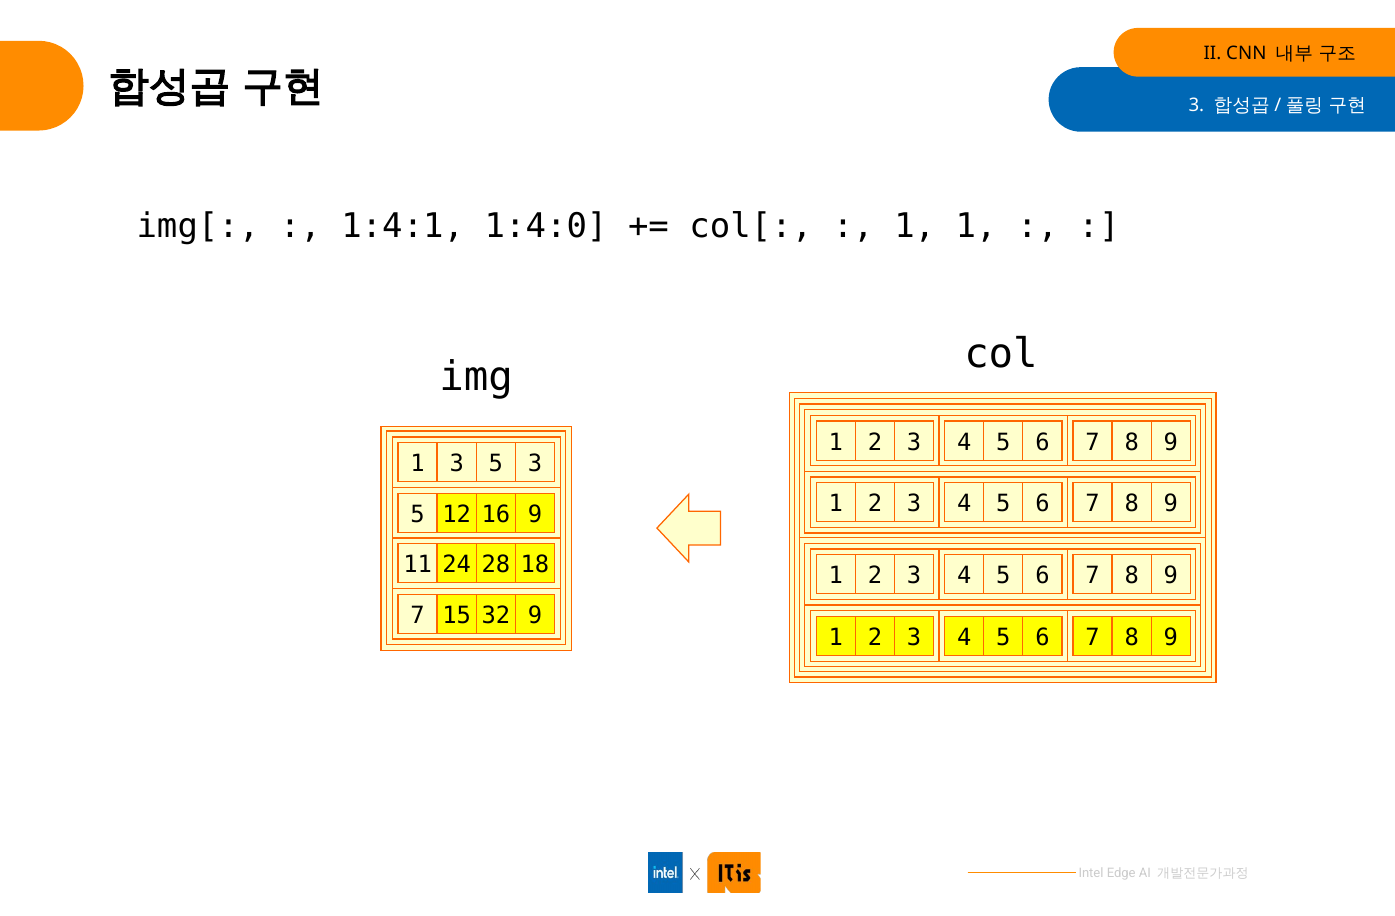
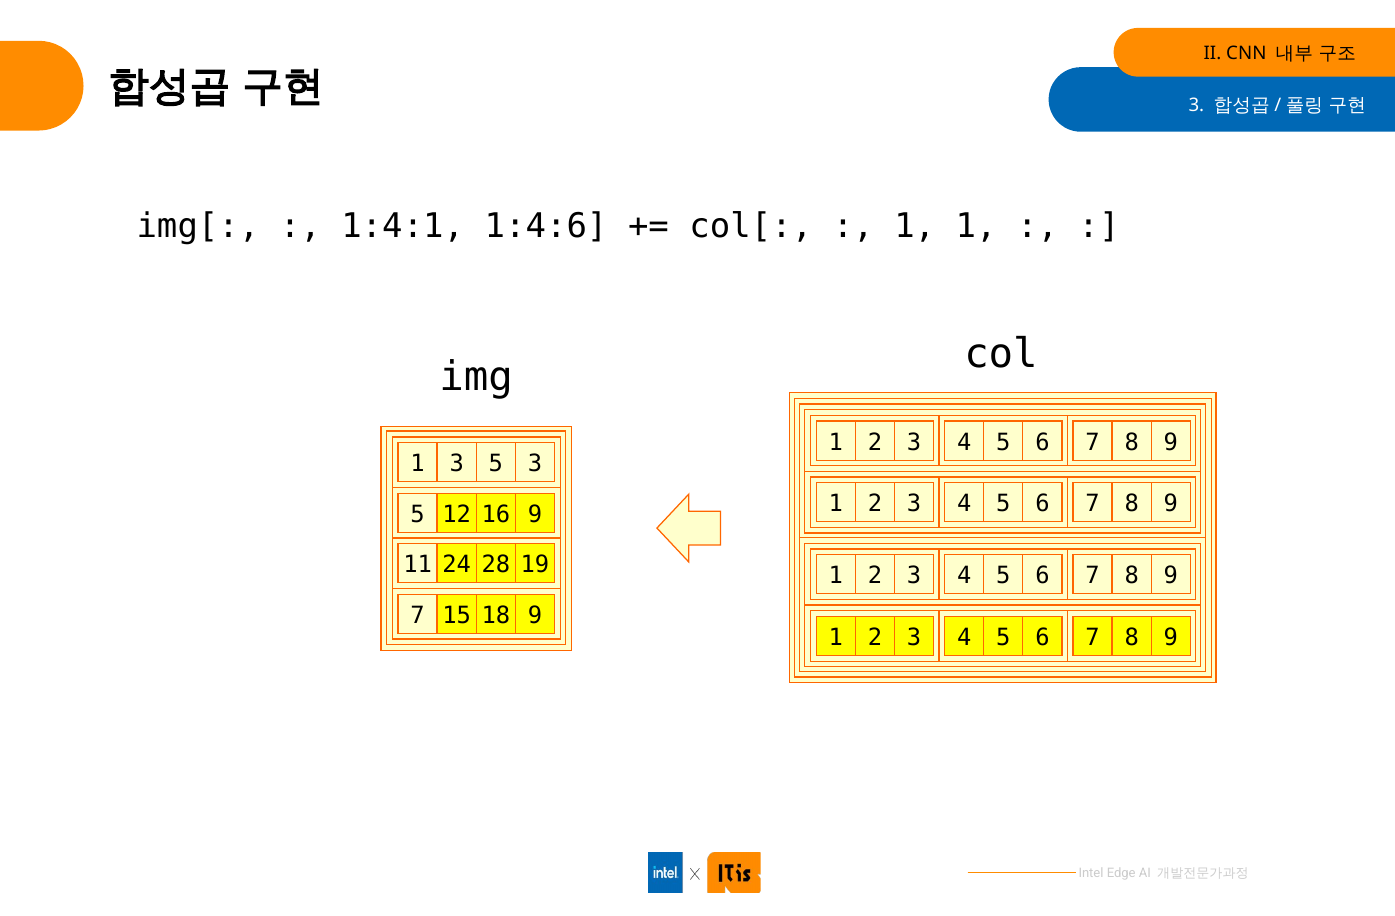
1:4:0: 1:4:0 -> 1:4:6 (546, 226)
18: 18 -> 19 (535, 565)
32: 32 -> 18 (496, 616)
